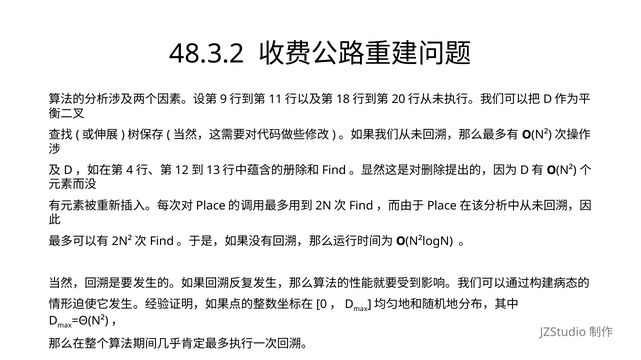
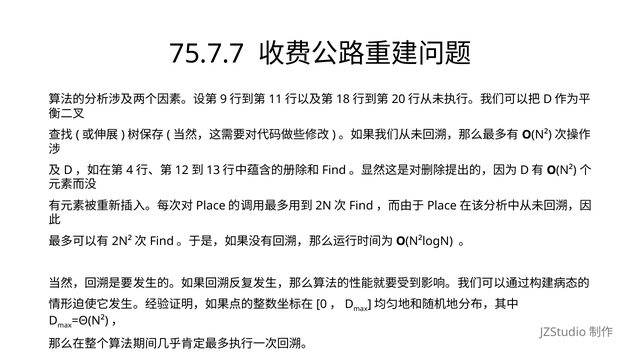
48.3.2: 48.3.2 -> 75.7.7 (207, 54)
